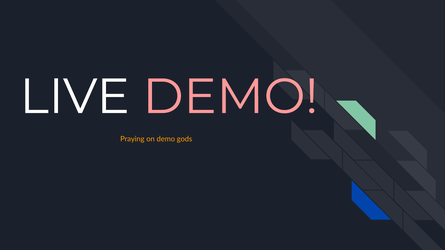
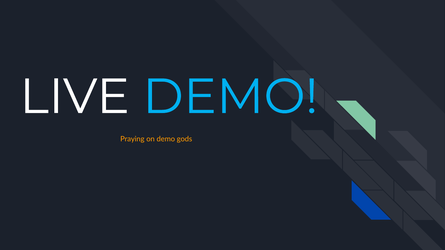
DEMO colour: pink -> light blue (230, 97)
